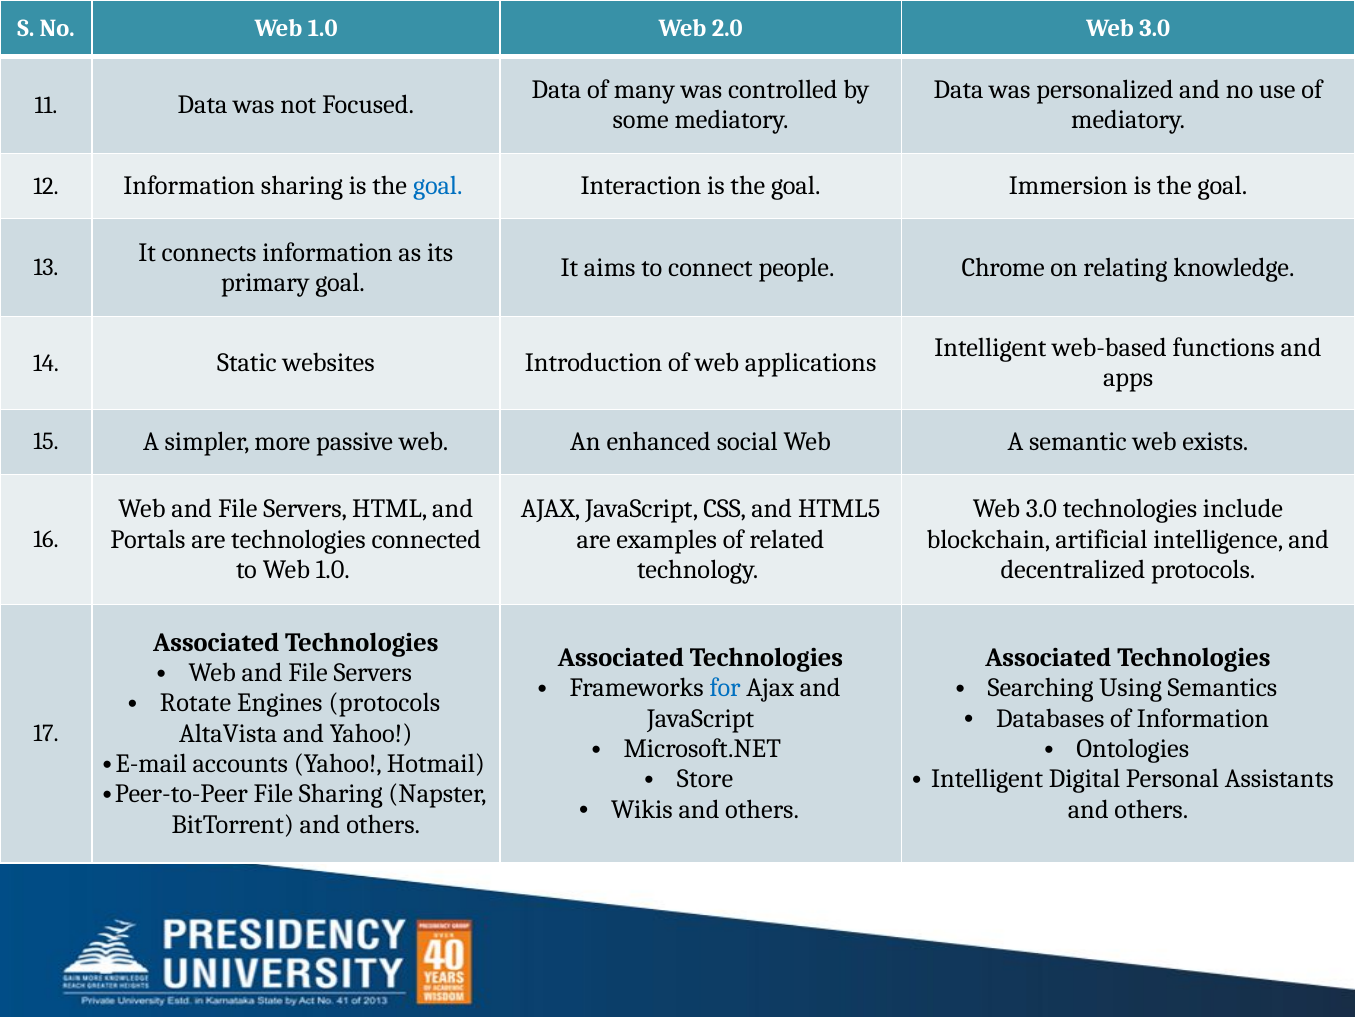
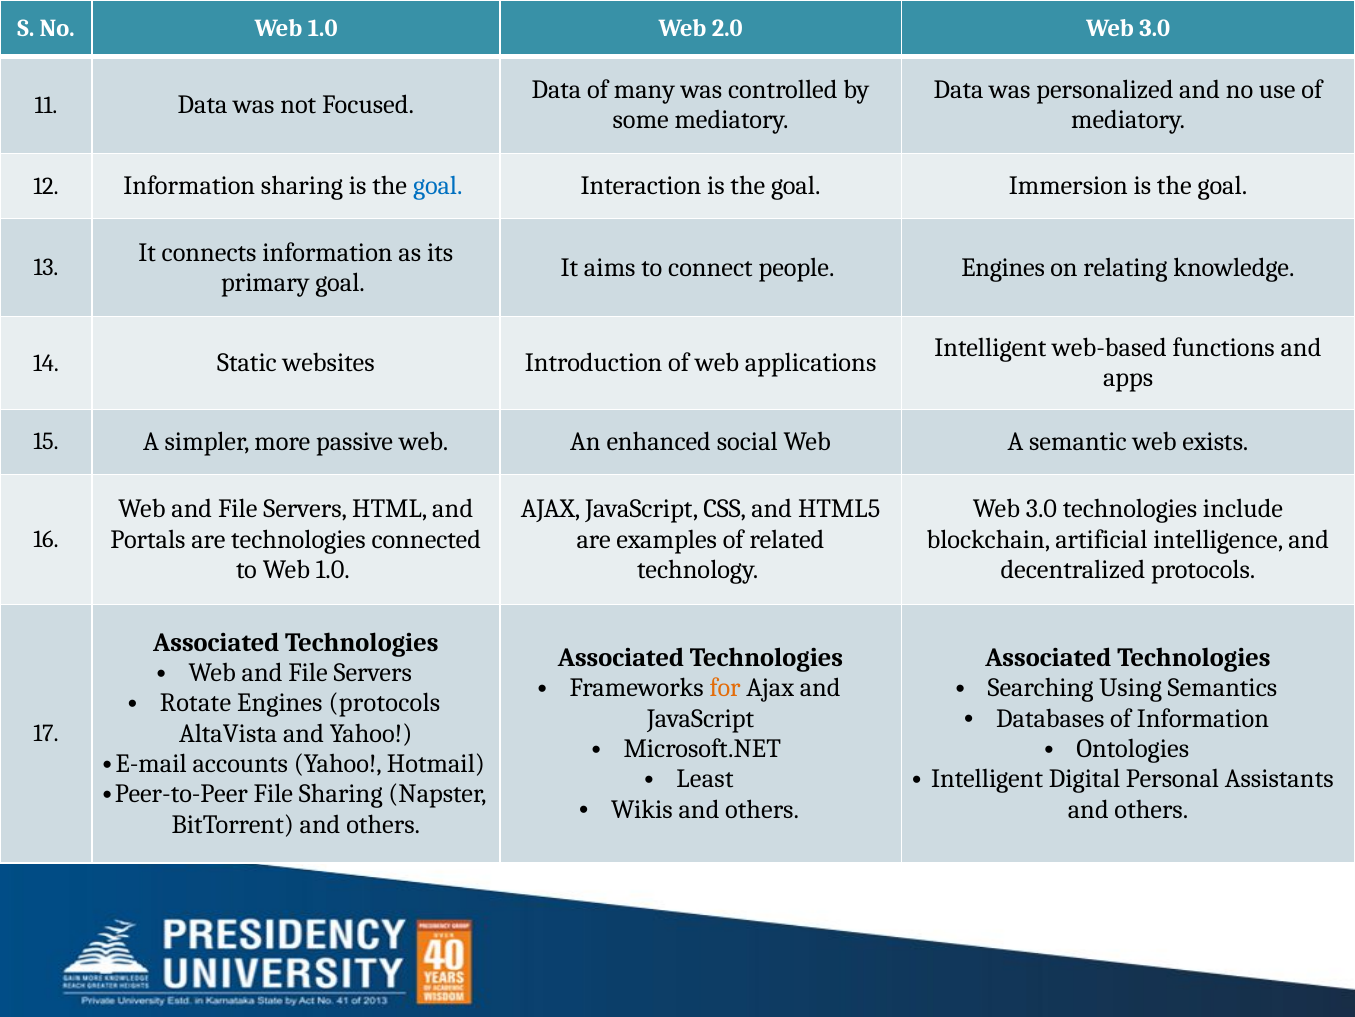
people Chrome: Chrome -> Engines (1003, 267)
for colour: blue -> orange (725, 688)
Store: Store -> Least (705, 778)
